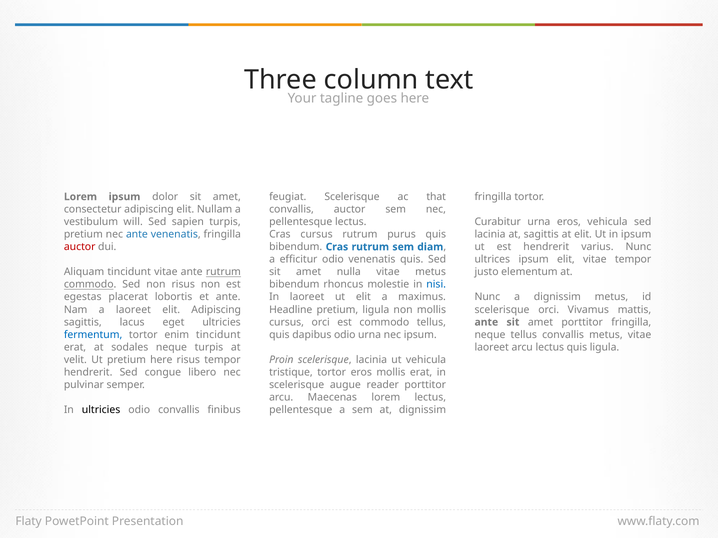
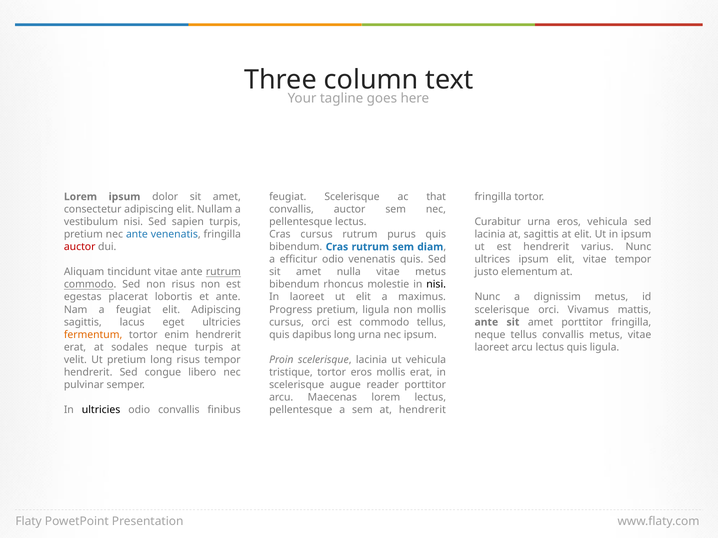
vestibulum will: will -> nisi (133, 222)
nisi colour: blue -> black (436, 285)
a laoreet: laoreet -> feugiat (133, 310)
Headline: Headline -> Progress (291, 310)
fermentum colour: blue -> orange (93, 335)
enim tincidunt: tincidunt -> hendrerit (218, 335)
dapibus odio: odio -> long (345, 335)
pretium here: here -> long (161, 360)
at dignissim: dignissim -> hendrerit (422, 410)
